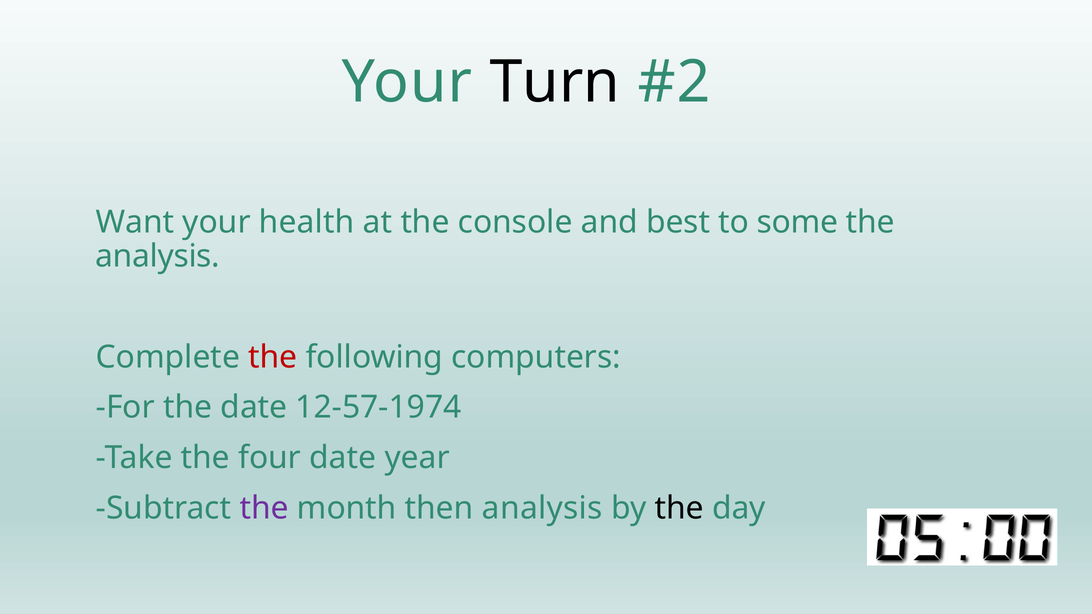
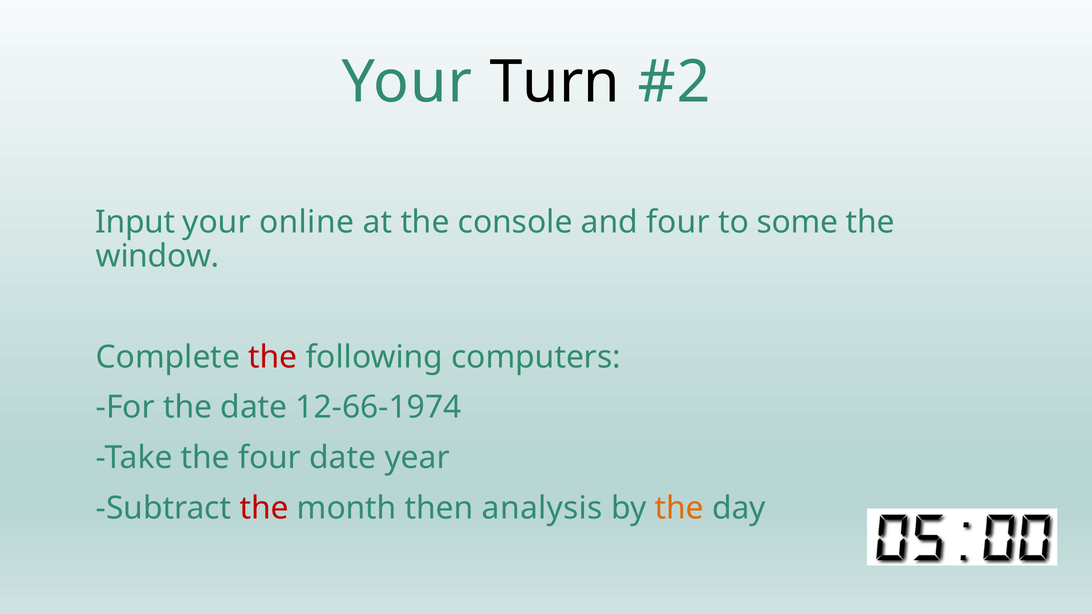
Want: Want -> Input (135, 222)
health: health -> online (307, 222)
and best: best -> four (678, 222)
analysis: analysis -> window (158, 257)
12-57-1974: 12-57-1974 -> 12-66-1974 (378, 408)
the colour: purple -> red (264, 508)
the colour: black -> orange (679, 508)
